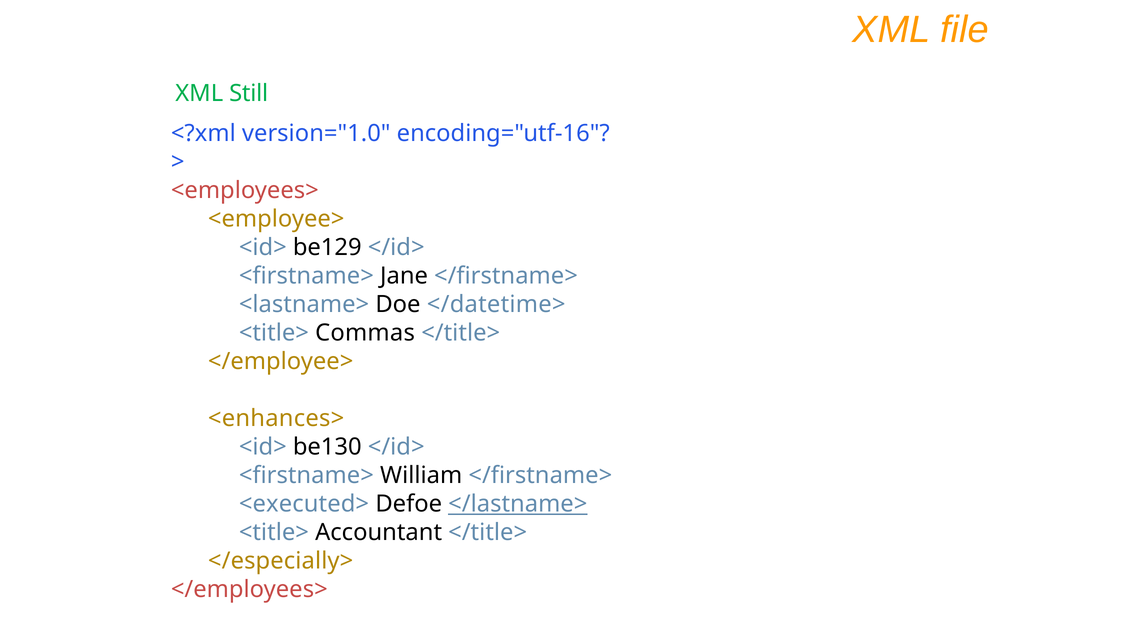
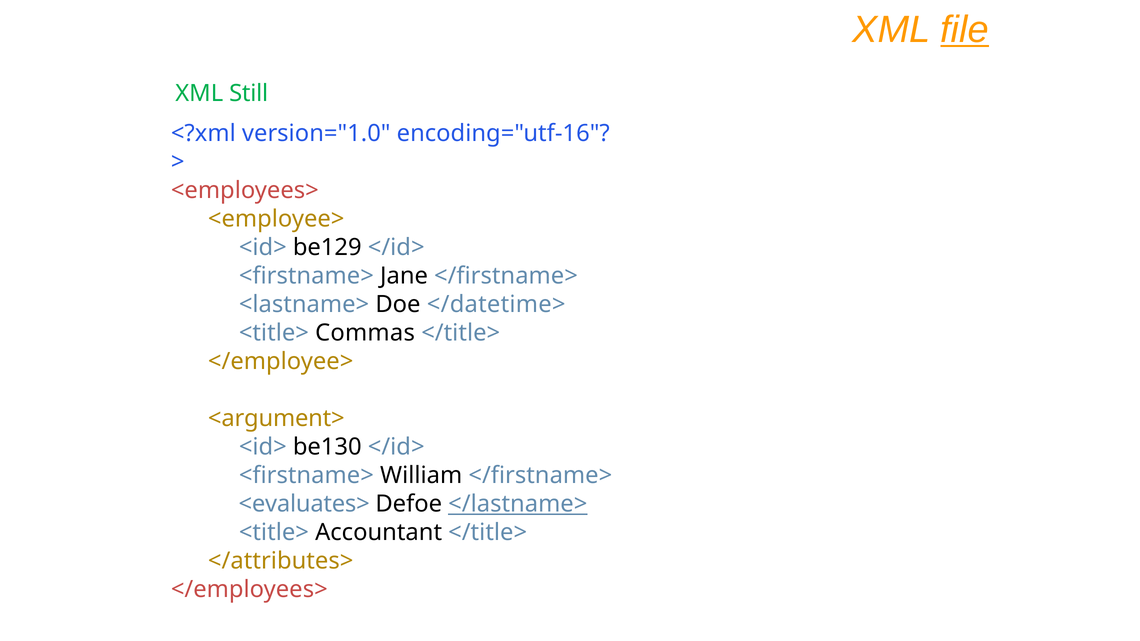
file underline: none -> present (965, 30)
<enhances>: <enhances> -> <argument> (276, 419)
<executed>: <executed> -> <evaluates> (304, 504)
</especially>: </especially> -> </attributes> (281, 561)
